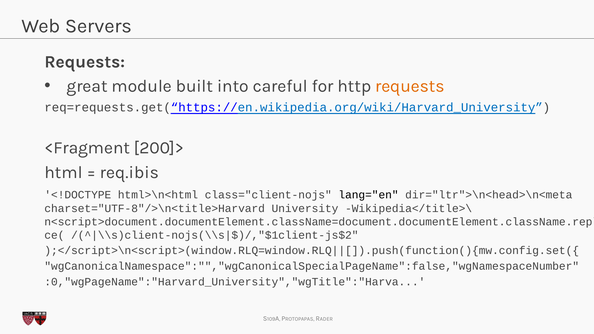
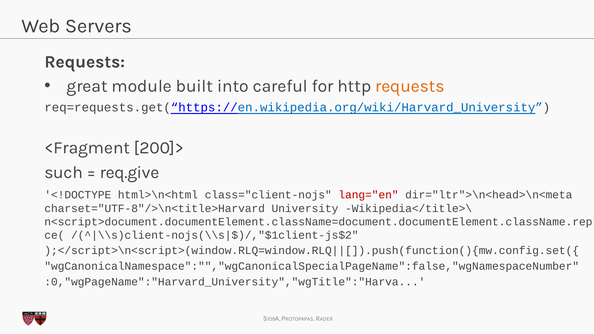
html: html -> such (64, 172)
req.ibis: req.ibis -> req.give (130, 172)
lang="en colour: black -> red (368, 195)
